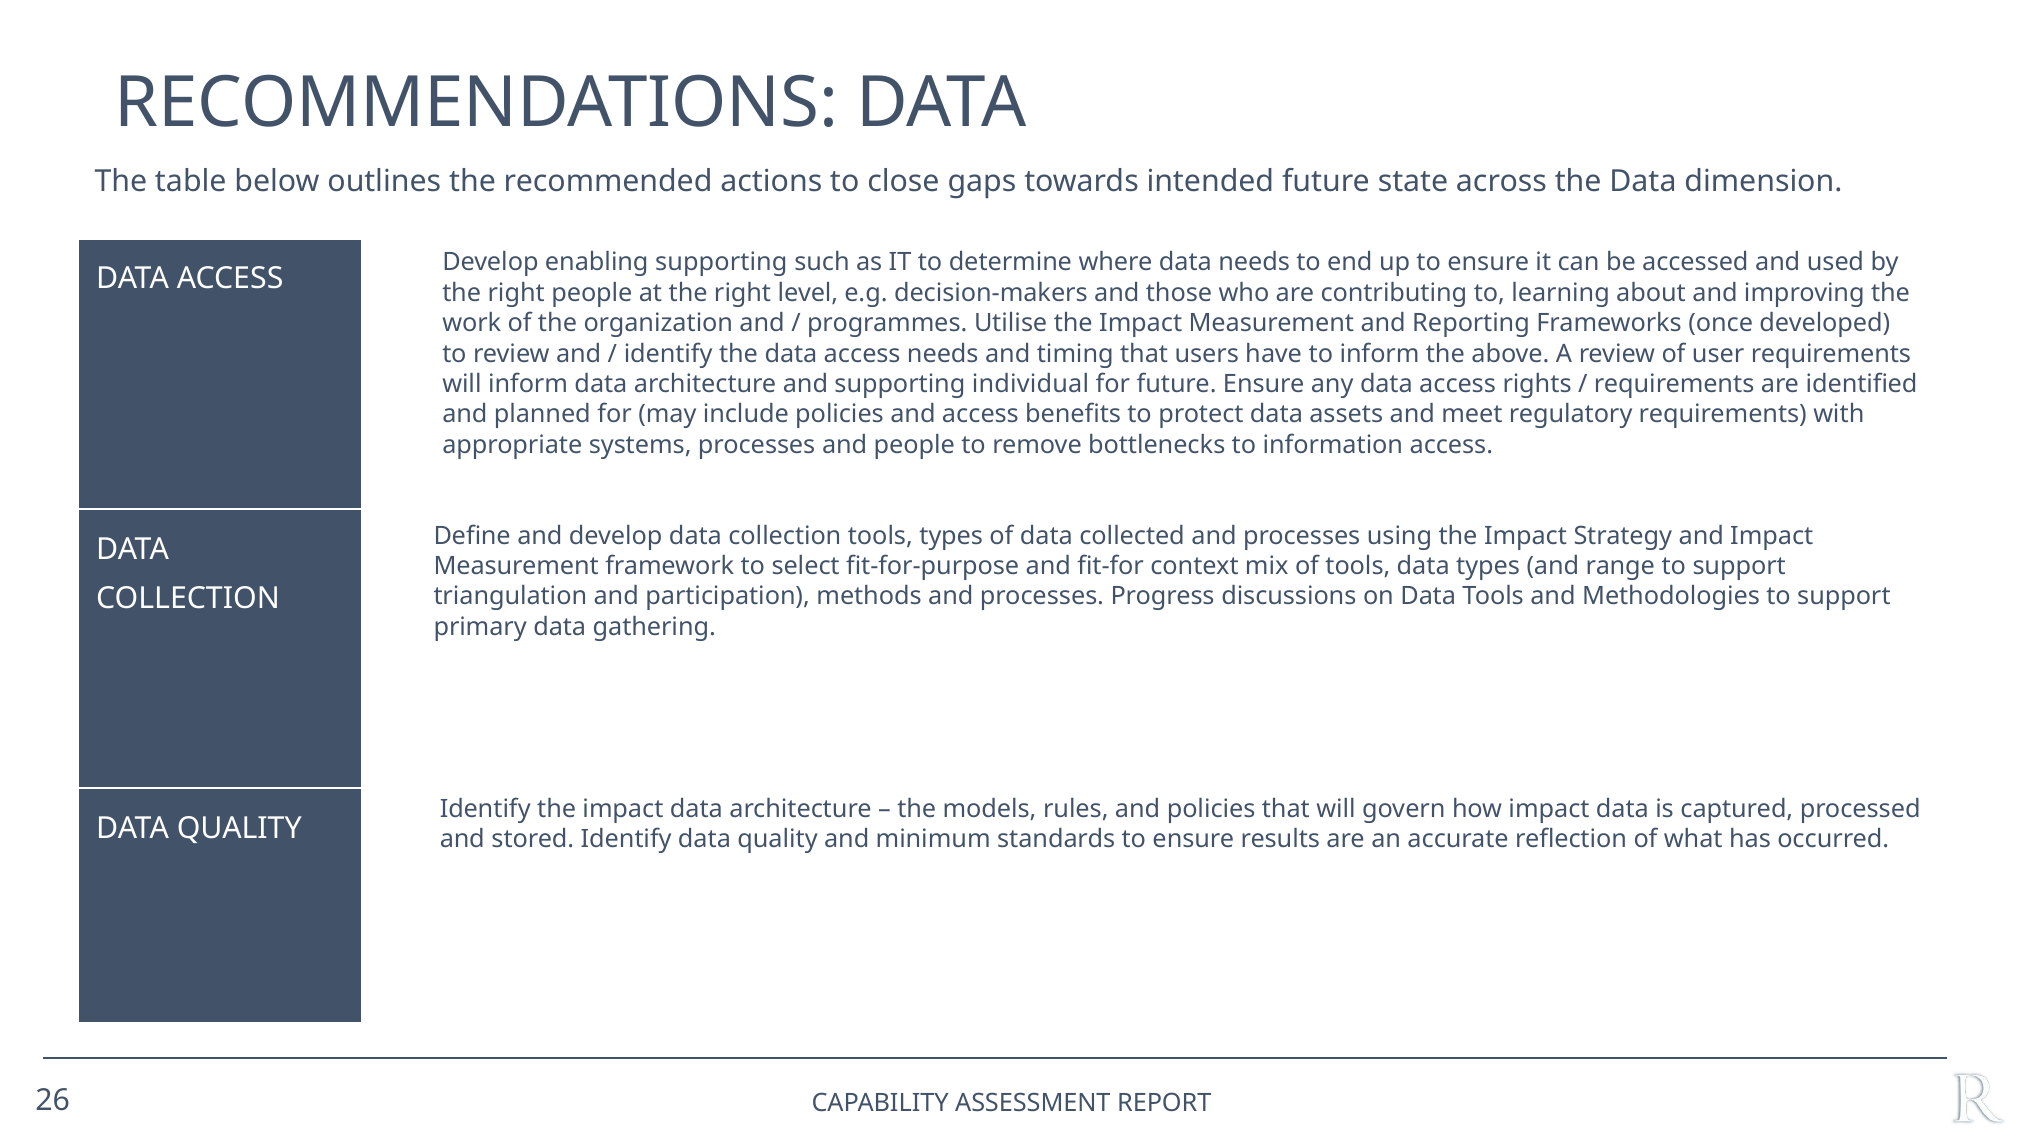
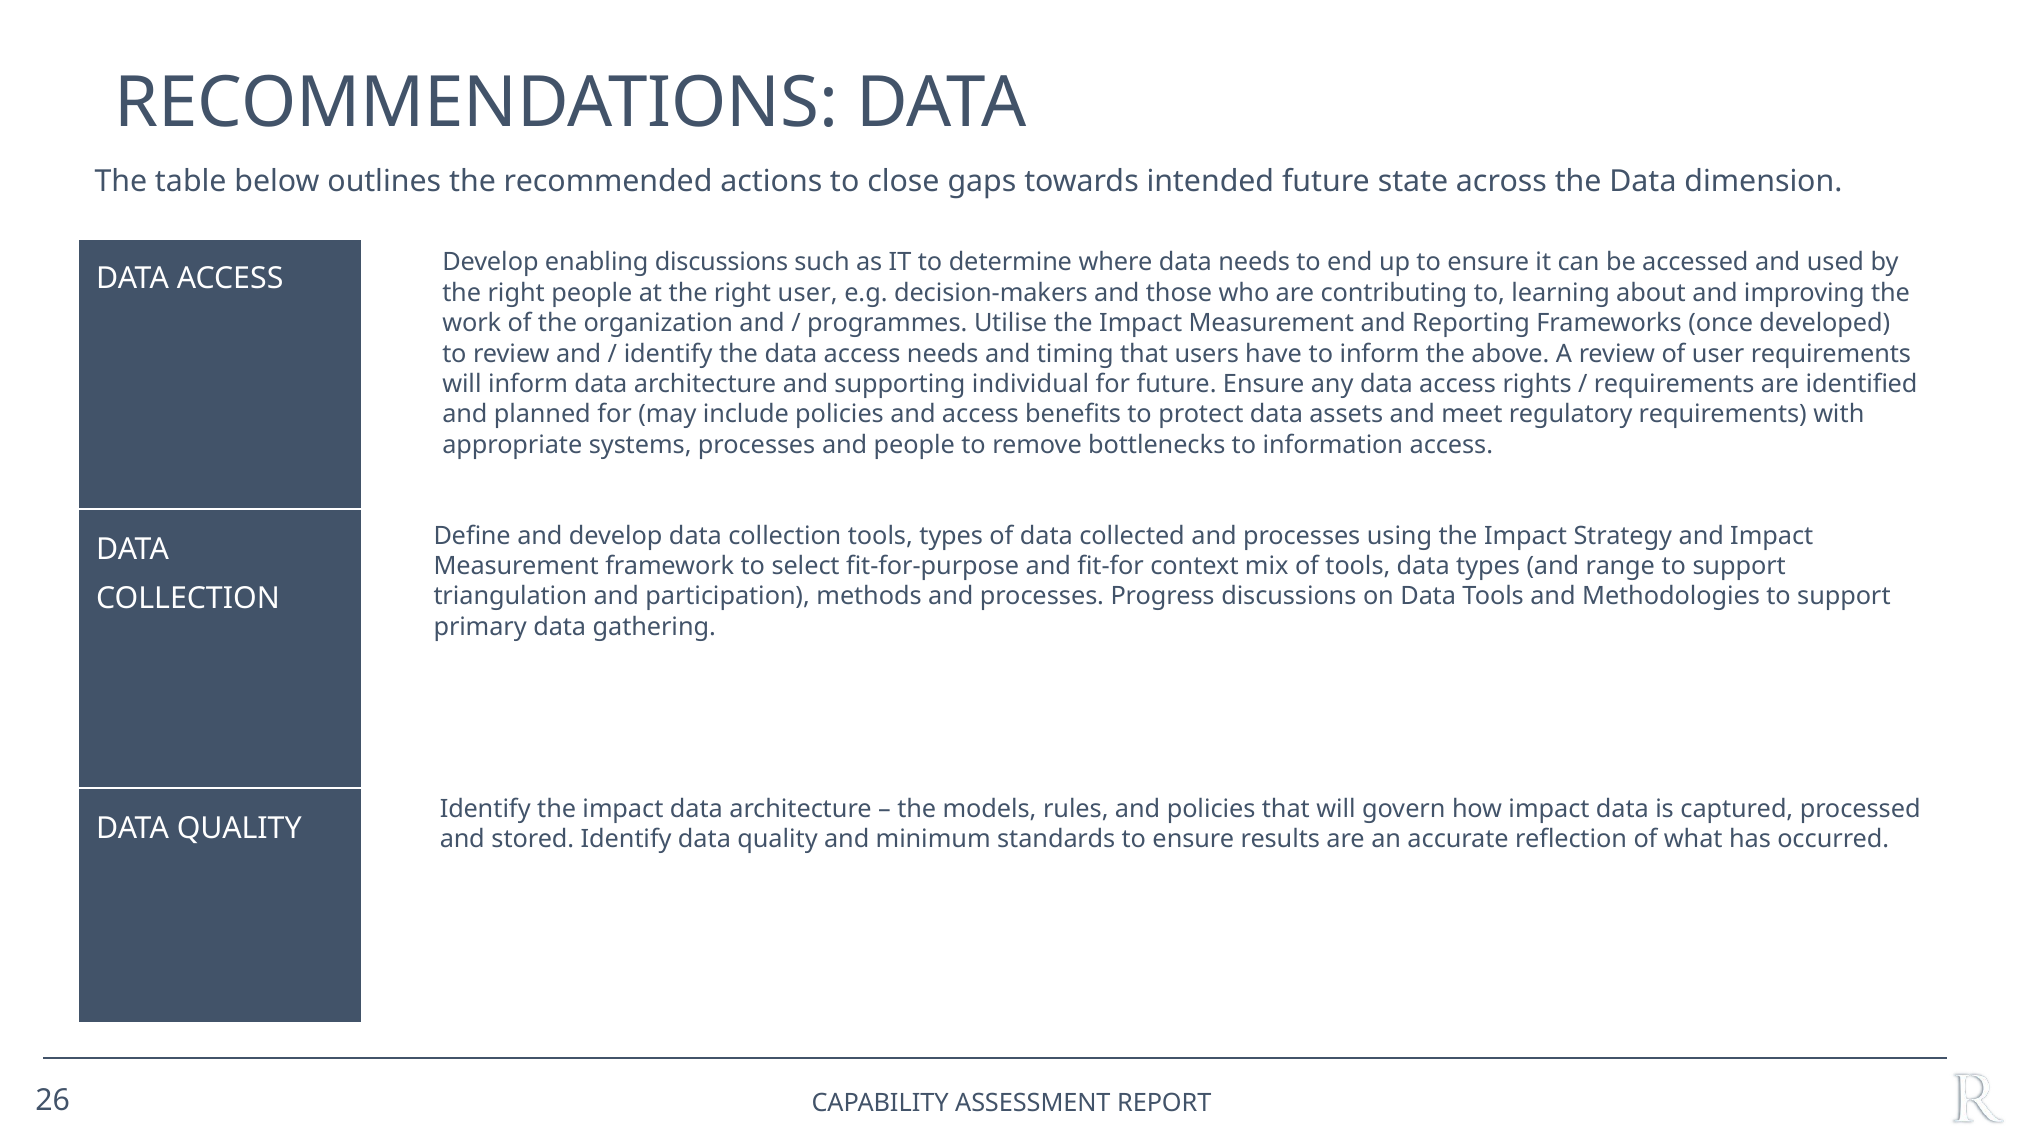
enabling supporting: supporting -> discussions (721, 263)
right level: level -> user (808, 293)
